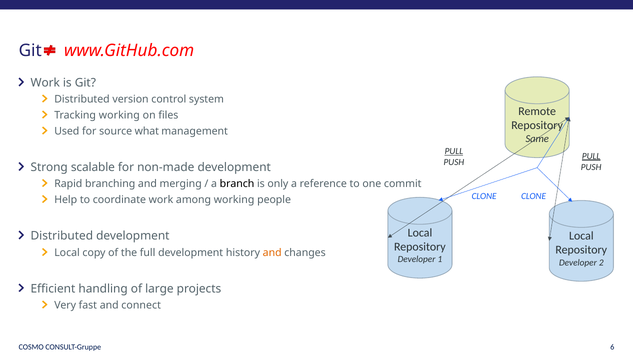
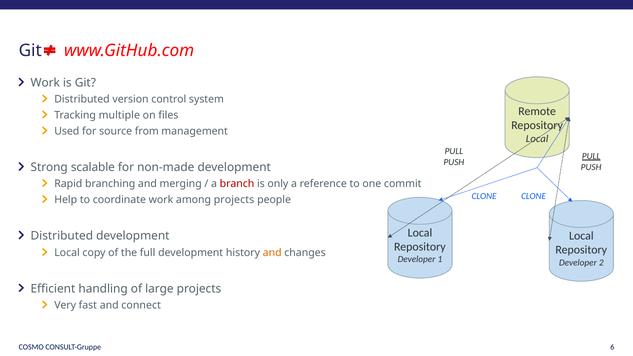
Tracking working: working -> multiple (119, 115)
what: what -> from (147, 131)
Same: Same -> Local (537, 139)
PULL underline: present -> none (454, 151)
branch colour: black -> red (237, 184)
among working: working -> projects (234, 200)
